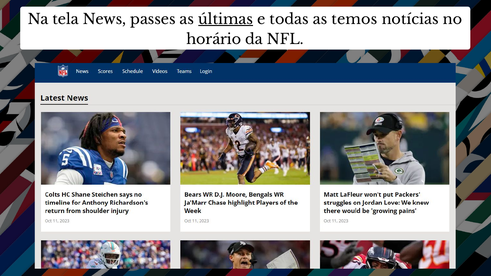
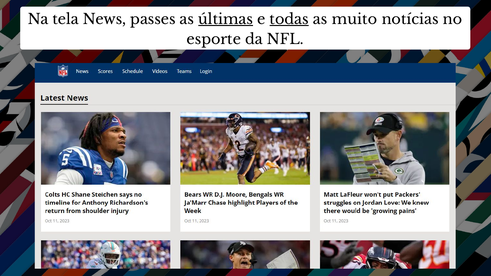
todas underline: none -> present (289, 19)
temos: temos -> muito (355, 19)
horário: horário -> esporte (214, 40)
